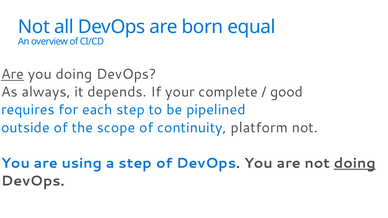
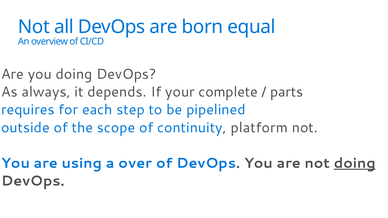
Are underline: present -> none (12, 74)
good: good -> parts (287, 92)
a step: step -> over (135, 163)
